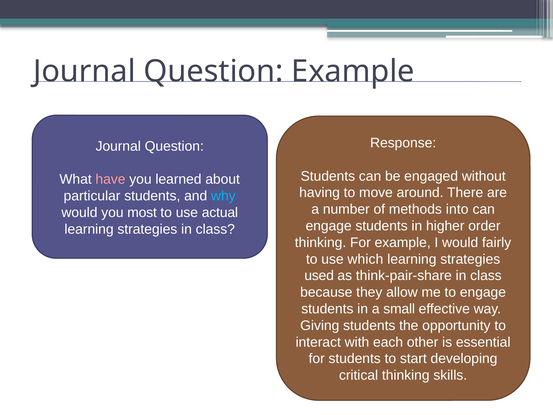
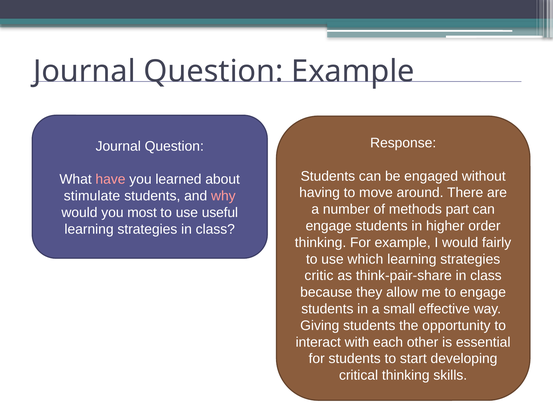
particular: particular -> stimulate (92, 196)
why colour: light blue -> pink (223, 196)
into: into -> part (457, 209)
actual: actual -> useful (220, 212)
used: used -> critic (319, 276)
